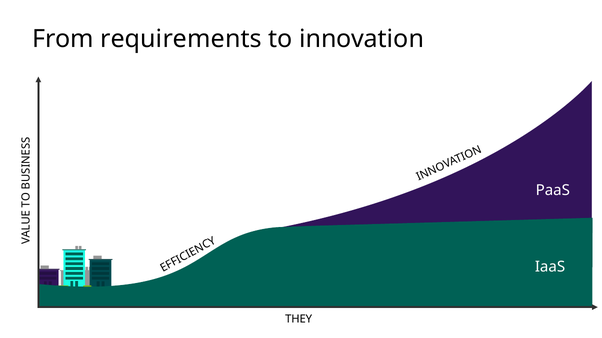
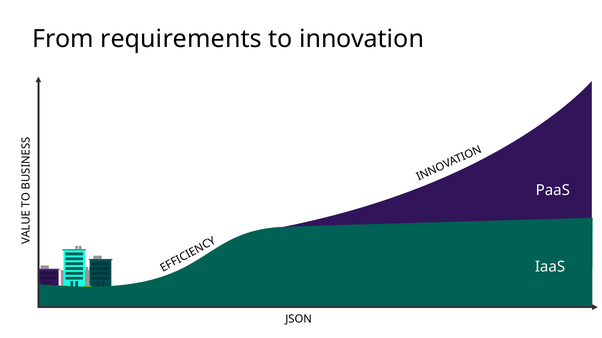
THEY: THEY -> JSON (299, 319)
